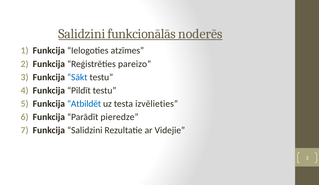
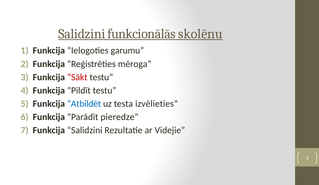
noderēs: noderēs -> skolēnu (200, 34)
atzīmes: atzīmes -> garumu (127, 51)
pareizo: pareizo -> mēroga (135, 64)
Sākt colour: blue -> red (77, 77)
